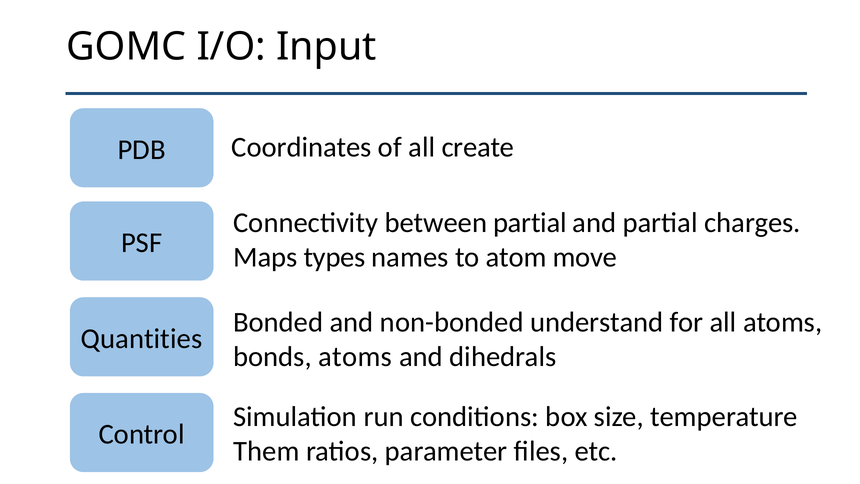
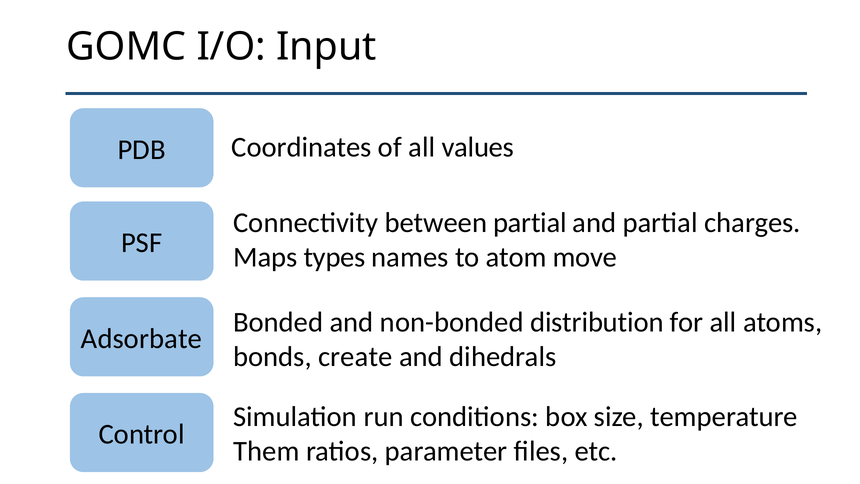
create: create -> values (478, 147)
understand: understand -> distribution (597, 322)
Quantities: Quantities -> Adsorbate (142, 339)
bonds atoms: atoms -> create (355, 357)
